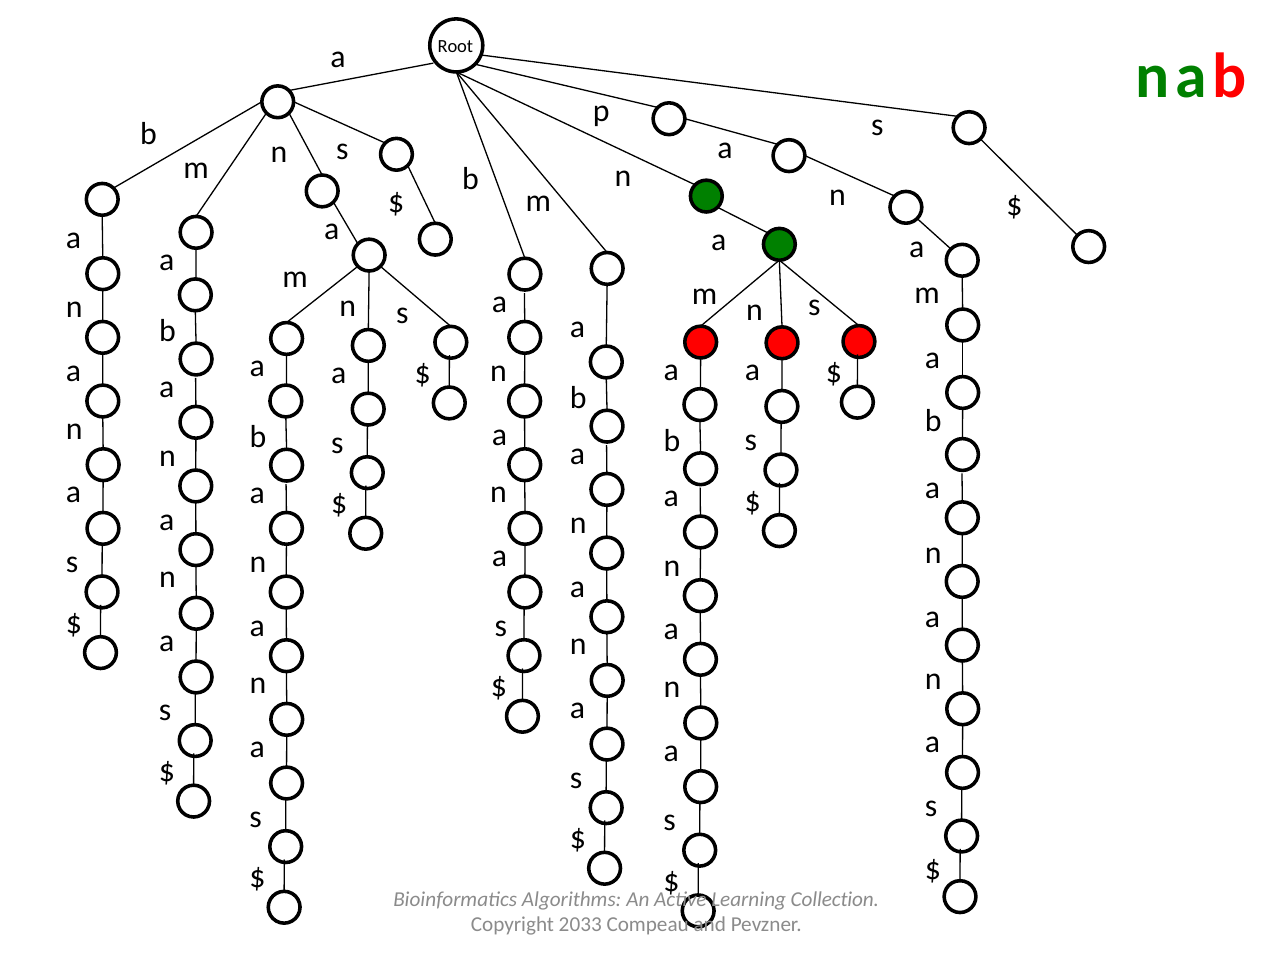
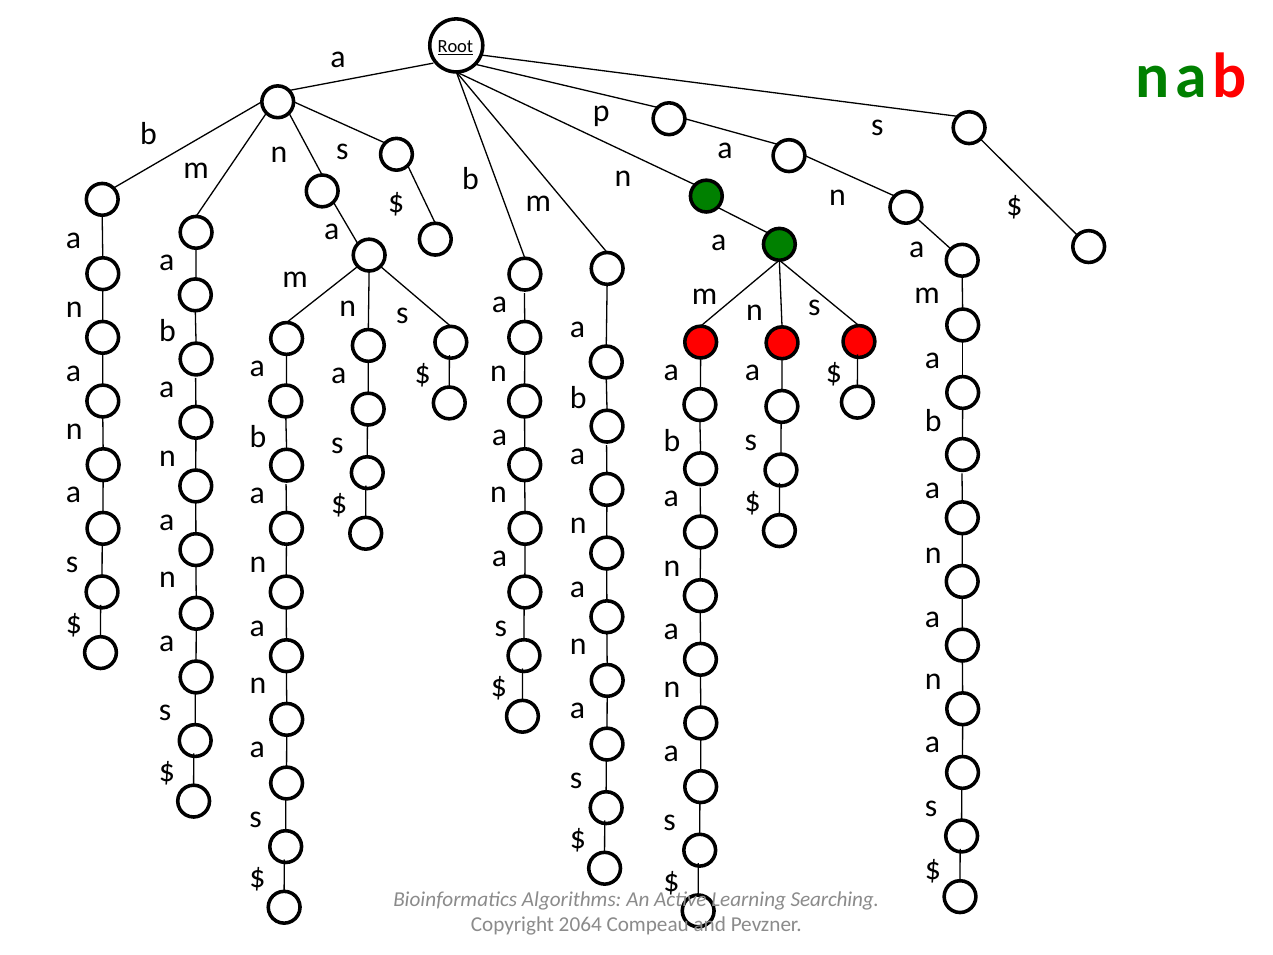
Root underline: none -> present (455, 46)
Collection: Collection -> Searching (835, 899)
2033: 2033 -> 2064 (580, 924)
